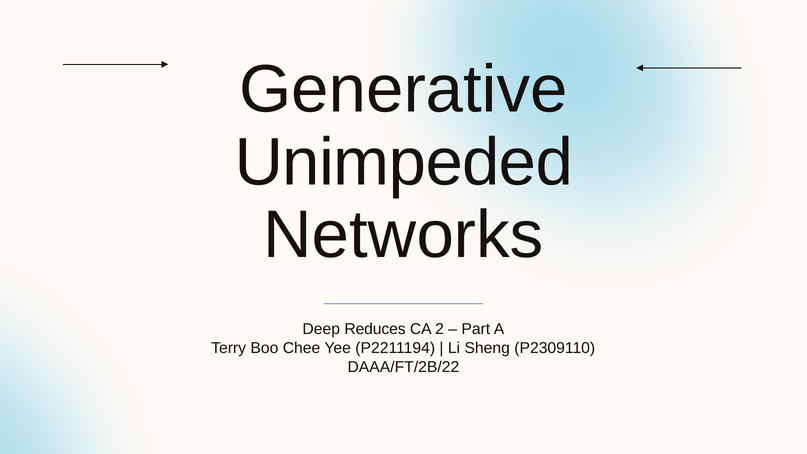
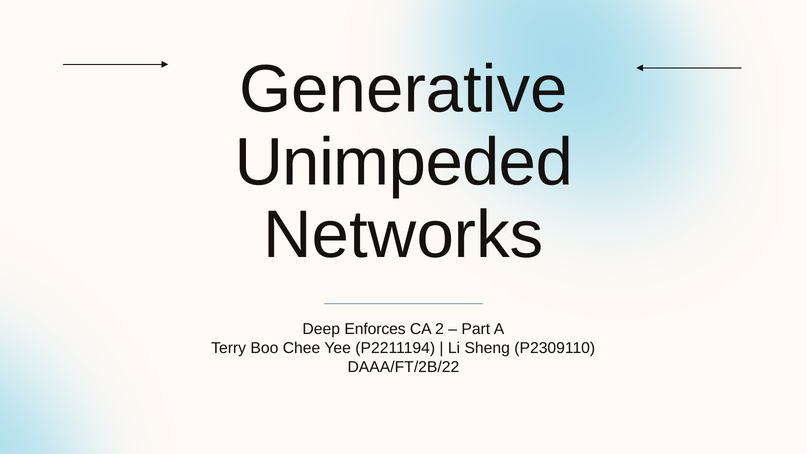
Reduces: Reduces -> Enforces (375, 329)
